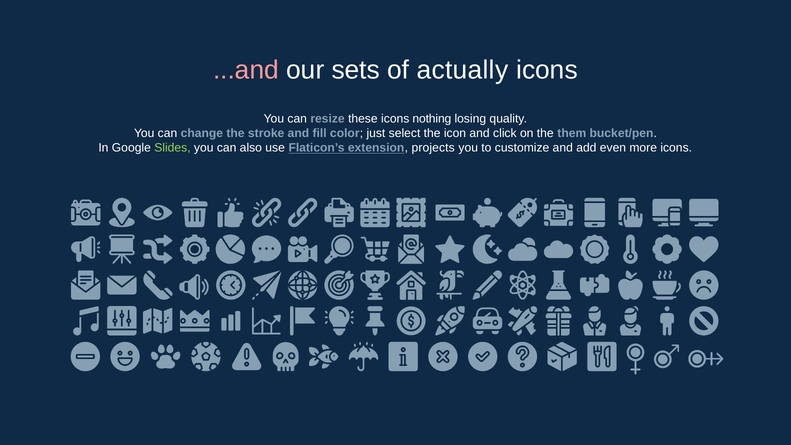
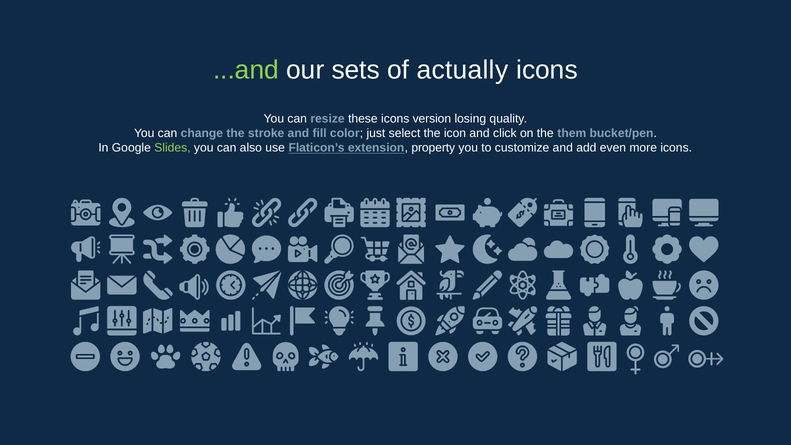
...and colour: pink -> light green (246, 70)
nothing: nothing -> version (432, 119)
projects: projects -> property (433, 148)
